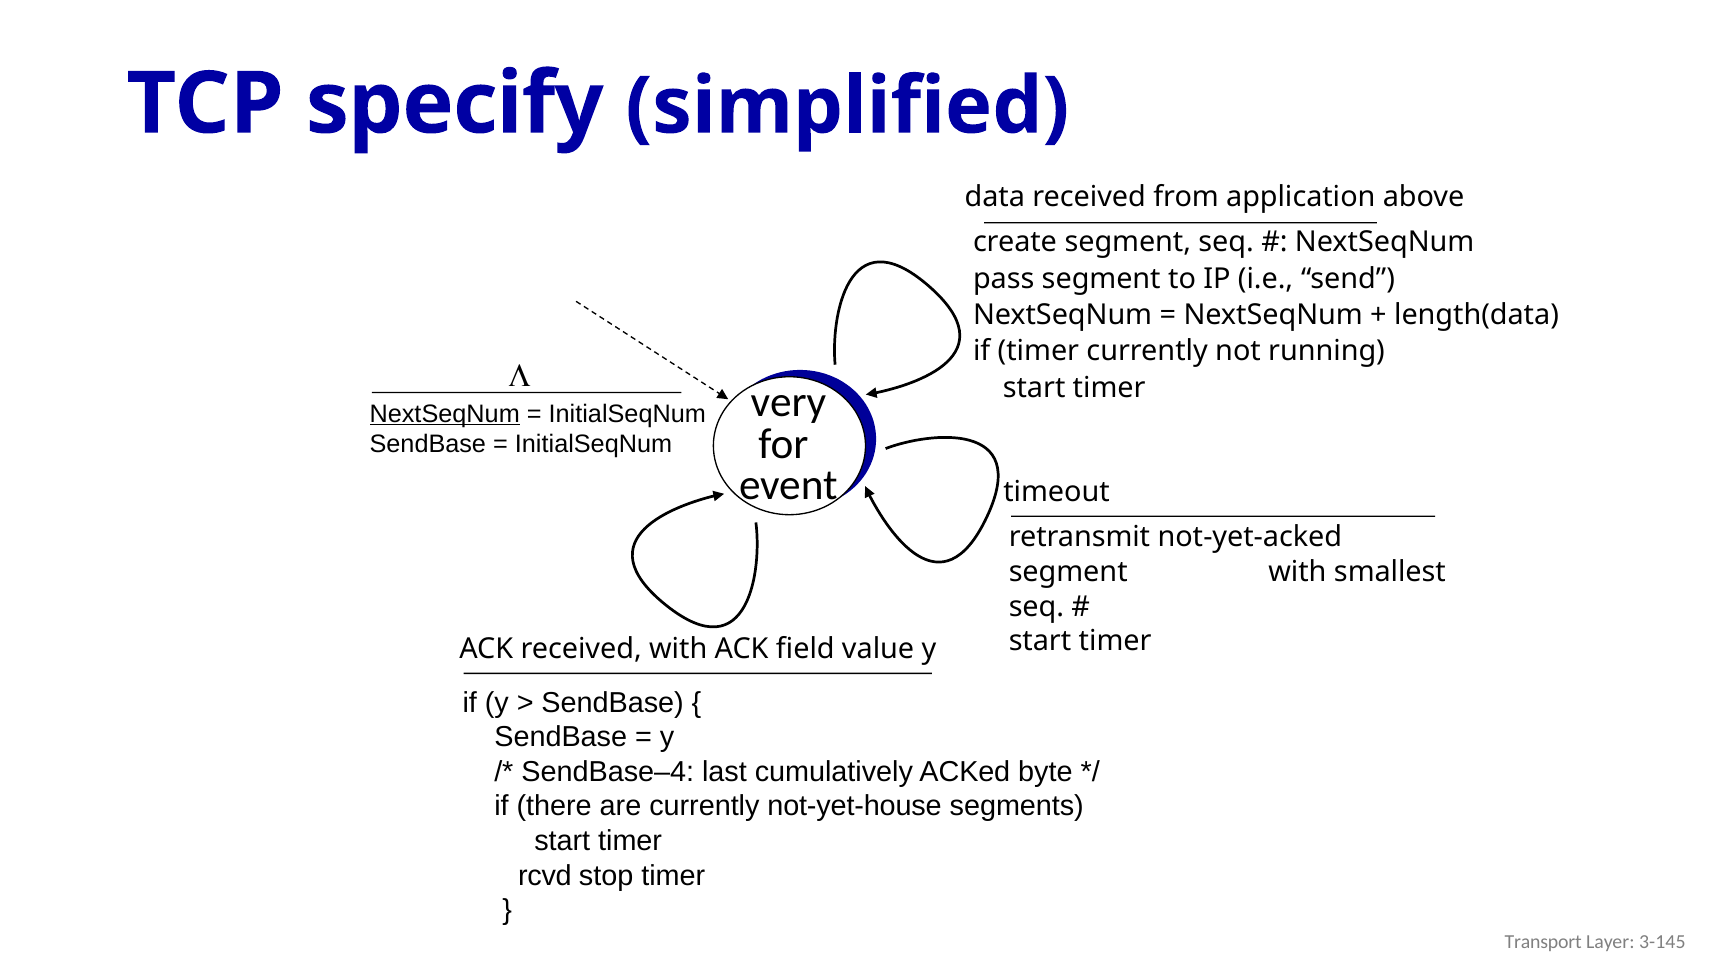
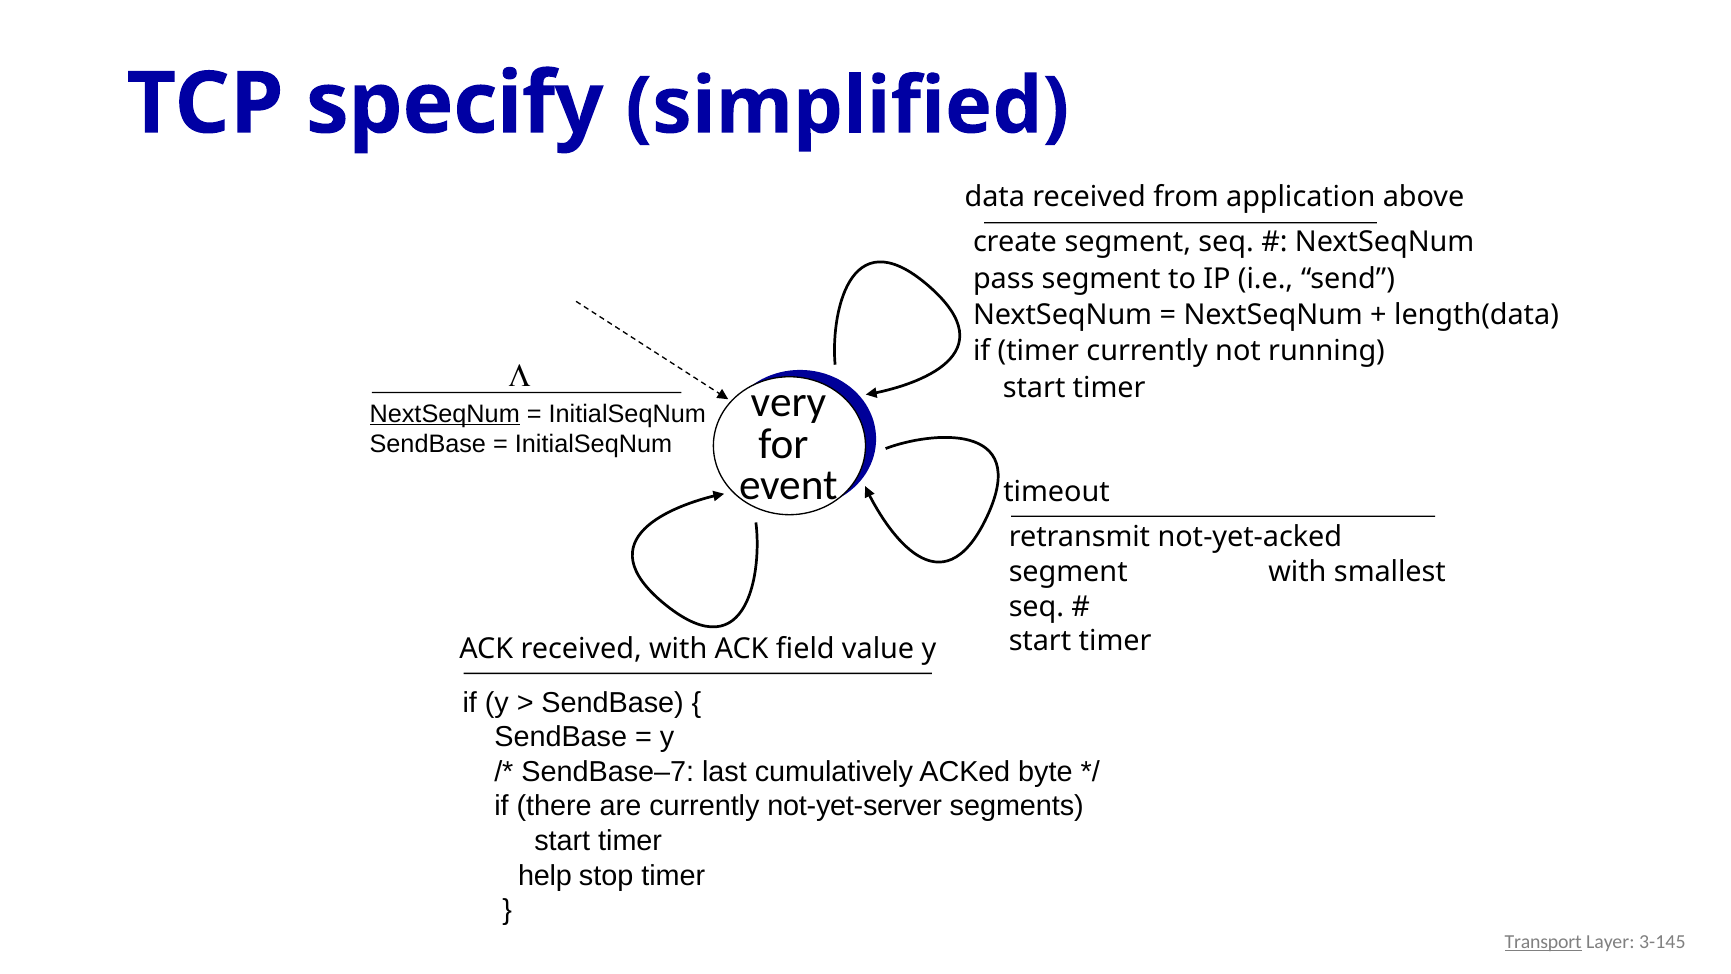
SendBase–4: SendBase–4 -> SendBase–7 (608, 771)
not-yet-house: not-yet-house -> not-yet-server (855, 806)
rcvd: rcvd -> help (545, 875)
Transport underline: none -> present (1543, 942)
